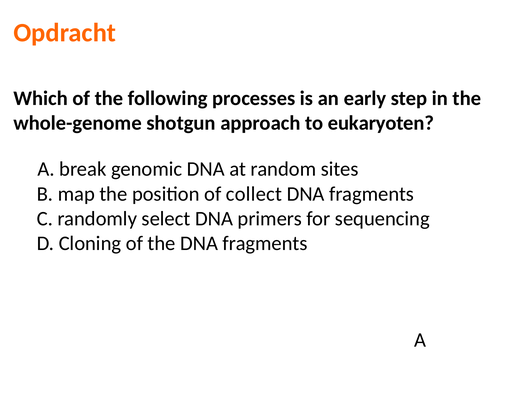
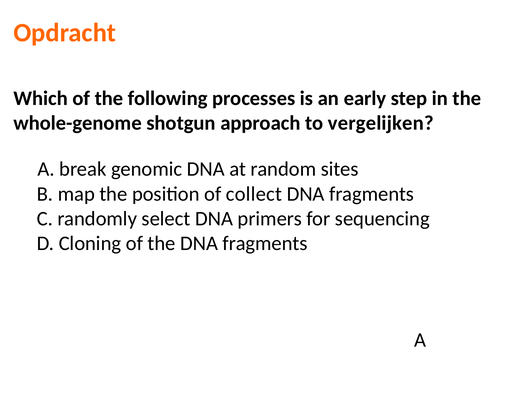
eukaryoten: eukaryoten -> vergelijken (381, 123)
